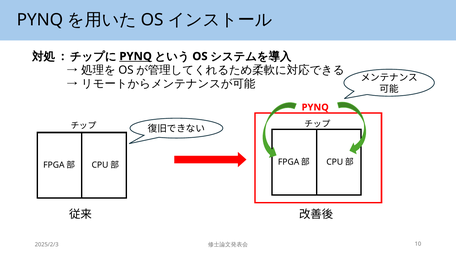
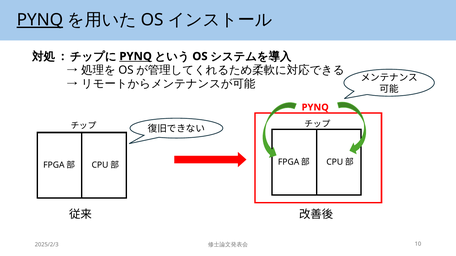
PYNQ underline: none -> present (40, 20)
